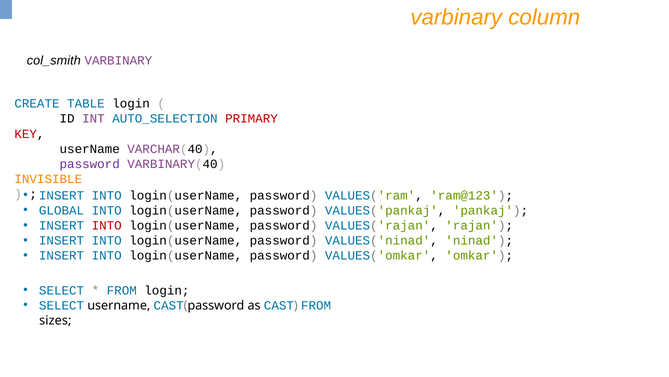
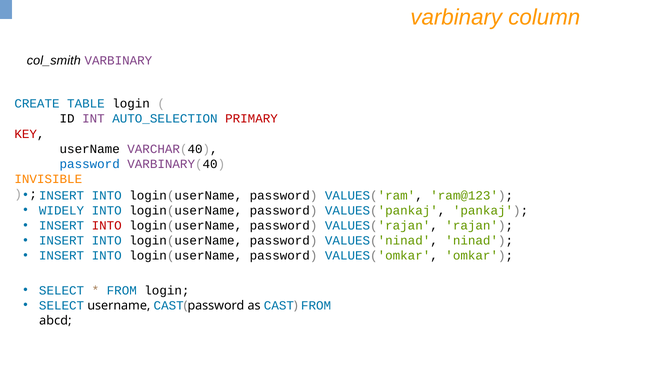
password colour: purple -> blue (90, 164)
GLOBAL: GLOBAL -> WIDELY (62, 210)
sizes: sizes -> abcd (55, 320)
